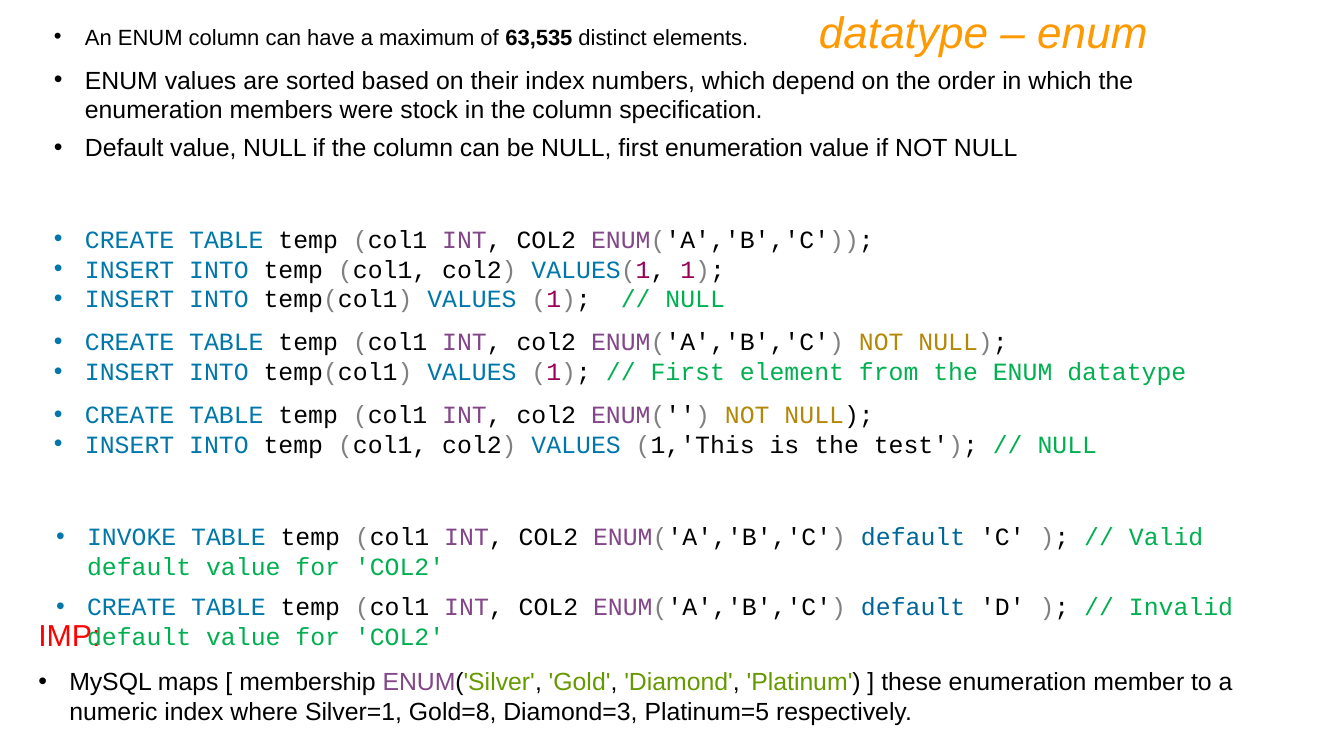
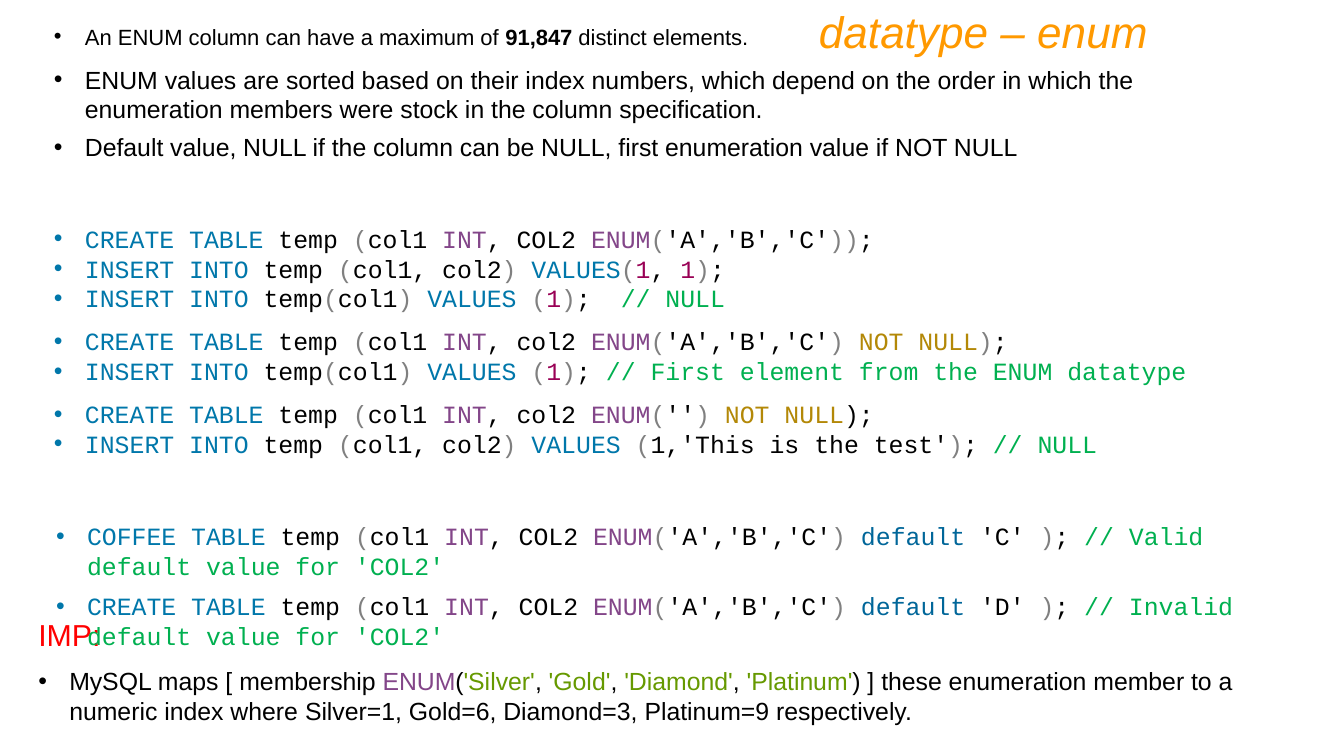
63,535: 63,535 -> 91,847 (539, 38)
INVOKE: INVOKE -> COFFEE (132, 538)
Gold=8: Gold=8 -> Gold=6 (453, 712)
Platinum=5: Platinum=5 -> Platinum=9 (707, 712)
